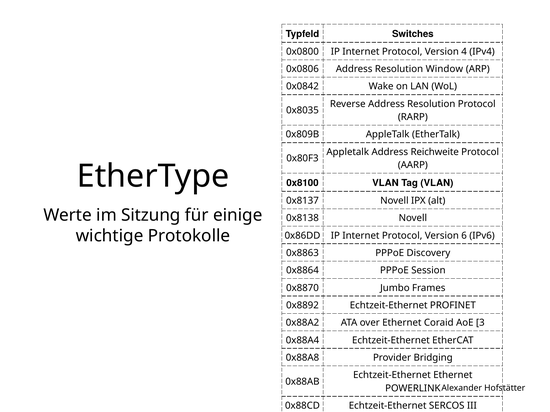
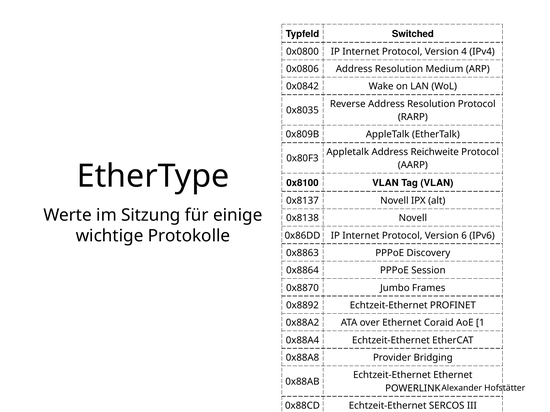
Switches: Switches -> Switched (413, 34)
Window: Window -> Medium (444, 69)
3: 3 -> 1 (480, 323)
